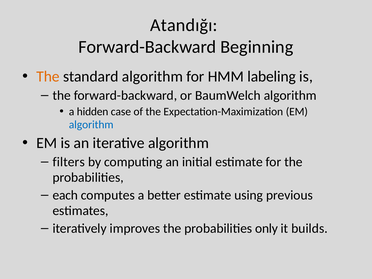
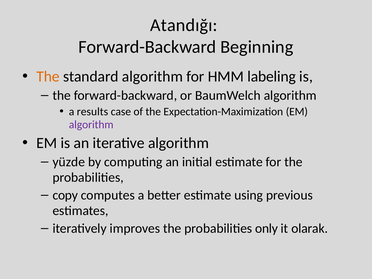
hidden: hidden -> results (92, 112)
algorithm colour: blue -> purple (91, 125)
filters: filters -> yüzde (69, 162)
each: each -> copy (65, 195)
builds: builds -> olarak (310, 228)
